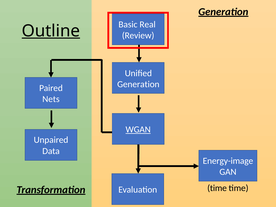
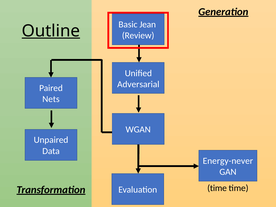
Real: Real -> Jean (148, 24)
Generation: Generation -> Adversarial (138, 84)
WGAN underline: present -> none (138, 130)
Energy-image: Energy-image -> Energy-never (228, 161)
